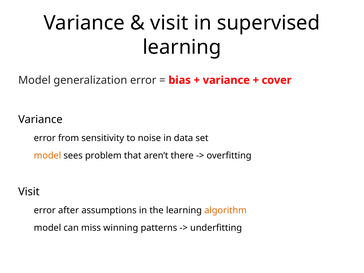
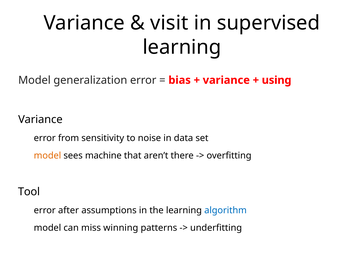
cover: cover -> using (277, 80)
problem: problem -> machine (103, 156)
Visit: Visit -> Tool (29, 192)
algorithm colour: orange -> blue (226, 210)
